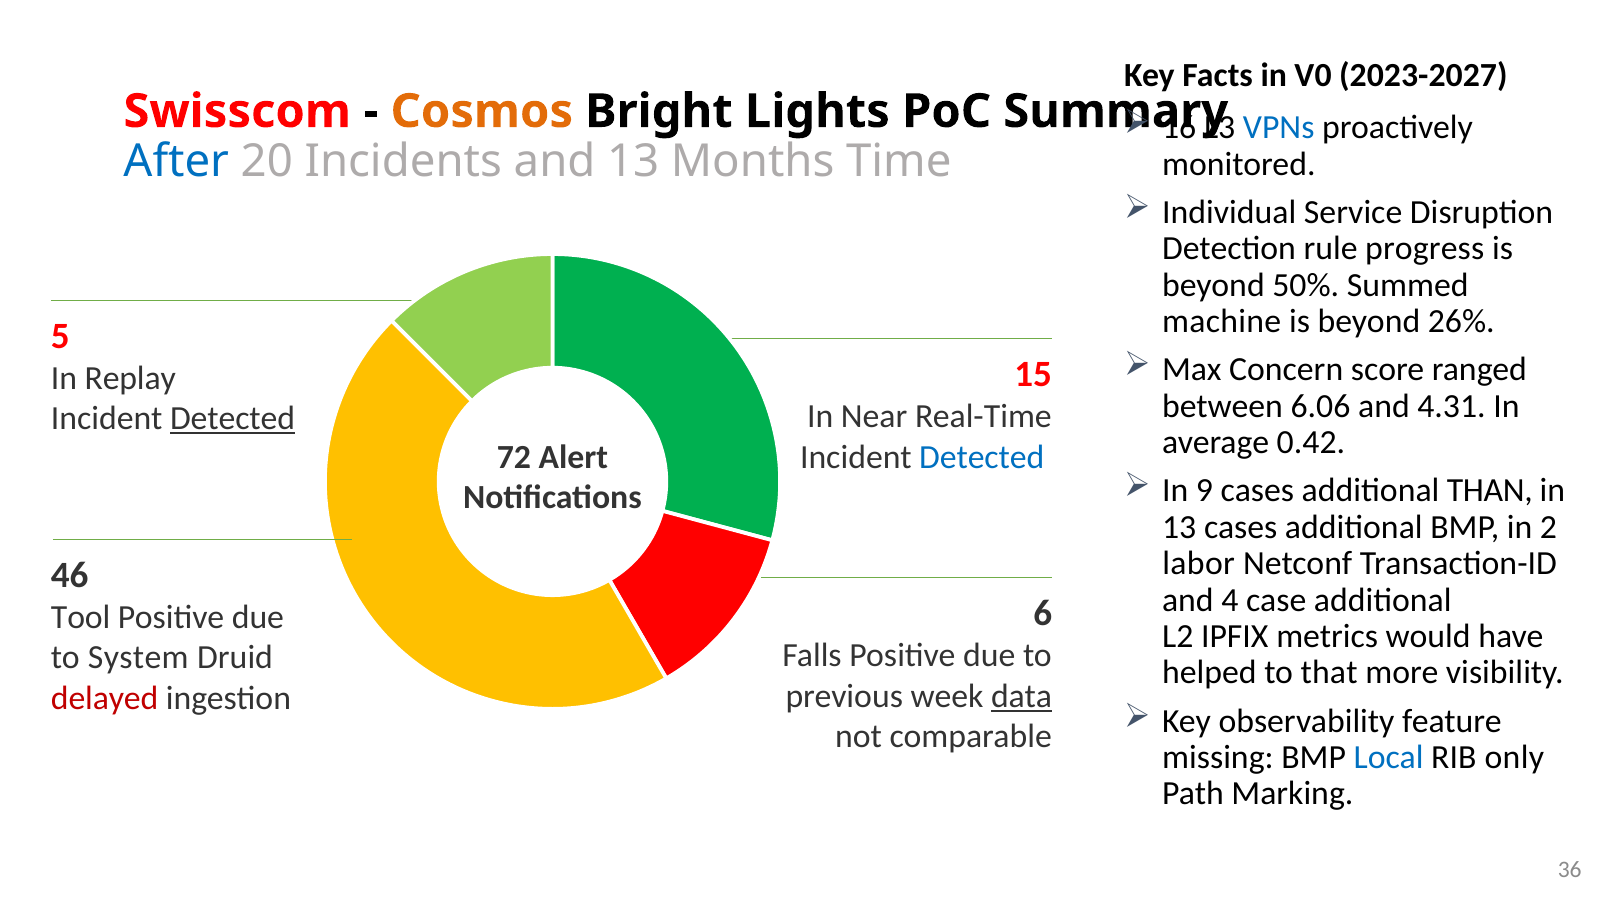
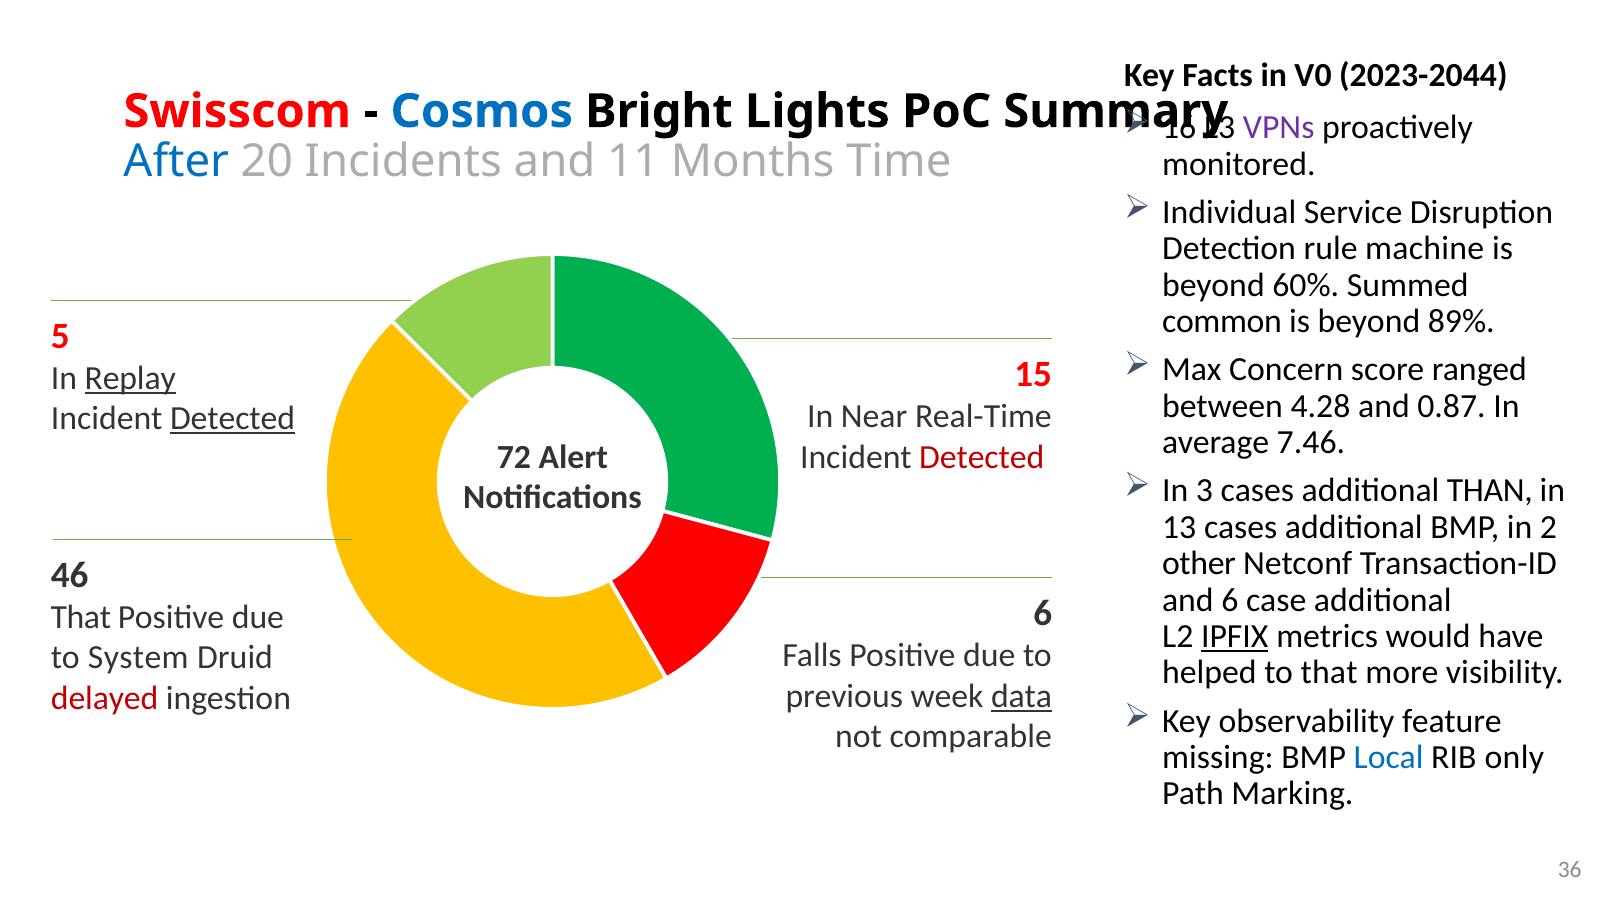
2023-2027: 2023-2027 -> 2023-2044 (1423, 75)
Cosmos colour: orange -> blue (482, 112)
VPNs colour: blue -> purple (1279, 128)
and 13: 13 -> 11 (633, 162)
progress: progress -> machine (1425, 249)
50%: 50% -> 60% (1306, 285)
machine: machine -> common (1222, 322)
26%: 26% -> 89% (1461, 322)
Replay underline: none -> present (130, 379)
6.06: 6.06 -> 4.28 (1320, 406)
4.31: 4.31 -> 0.87 (1451, 406)
0.42: 0.42 -> 7.46 (1311, 443)
Detected colour: blue -> red (982, 458)
9: 9 -> 3 (1204, 491)
labor: labor -> other (1199, 564)
and 4: 4 -> 6 (1230, 600)
Tool: Tool -> That (81, 618)
IPFIX underline: none -> present (1235, 637)
